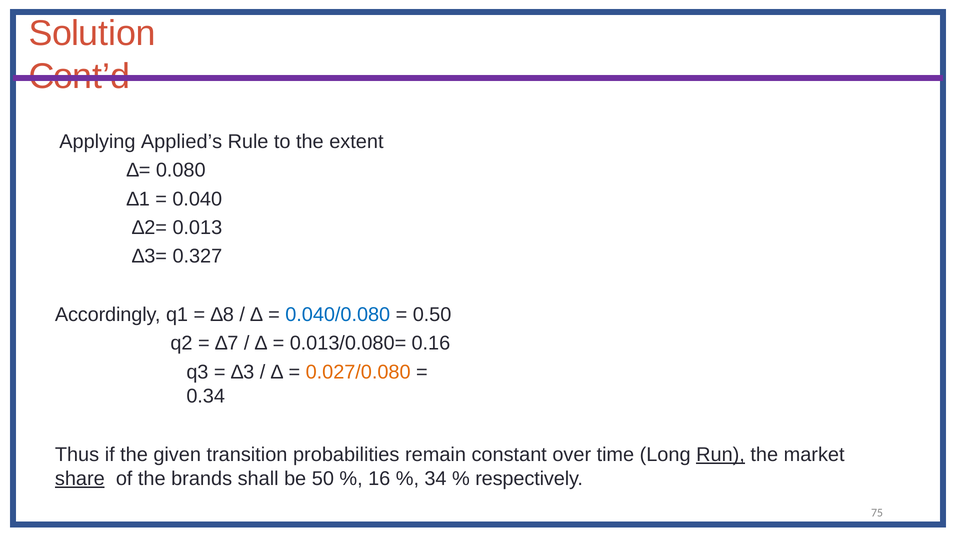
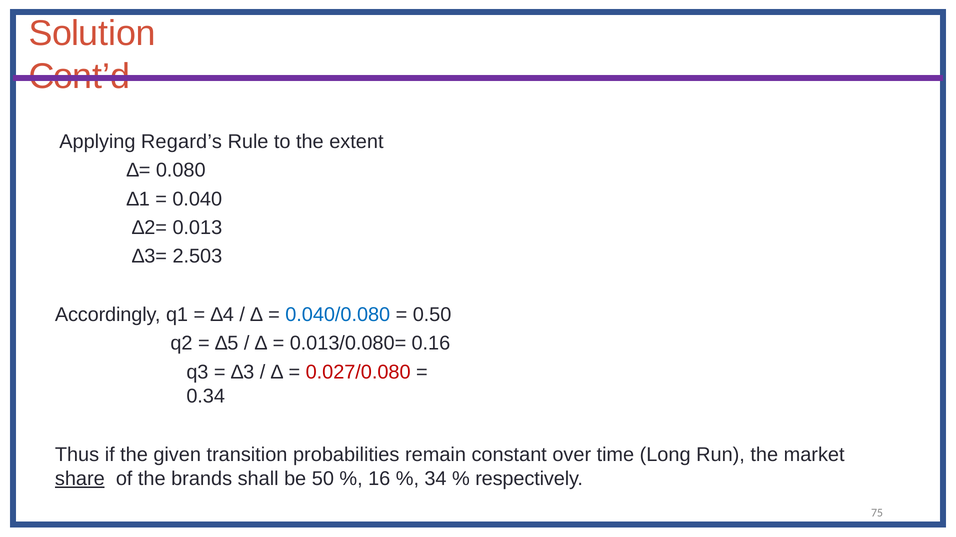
Applied’s: Applied’s -> Regard’s (181, 142)
0.327: 0.327 -> 2.503 (197, 257)
∆8: ∆8 -> ∆4 (222, 315)
∆7: ∆7 -> ∆5 (227, 344)
0.027/0.080 colour: orange -> red (358, 373)
Run underline: present -> none (721, 455)
